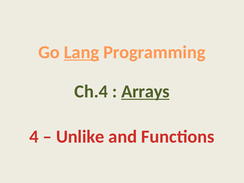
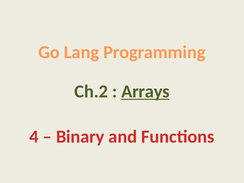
Lang underline: present -> none (81, 52)
Ch.4: Ch.4 -> Ch.2 (91, 91)
Unlike: Unlike -> Binary (80, 137)
